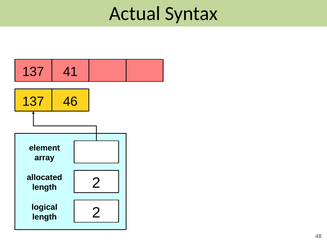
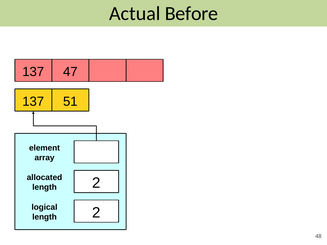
Syntax: Syntax -> Before (191, 14)
41: 41 -> 47 (70, 72)
46: 46 -> 51 (70, 102)
